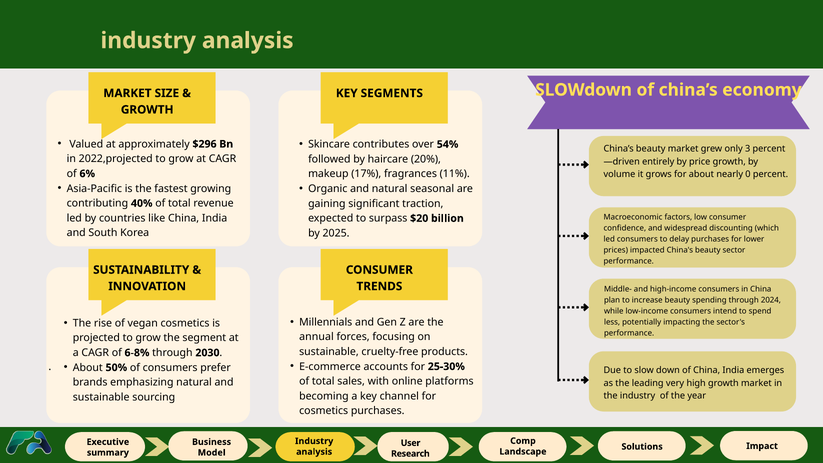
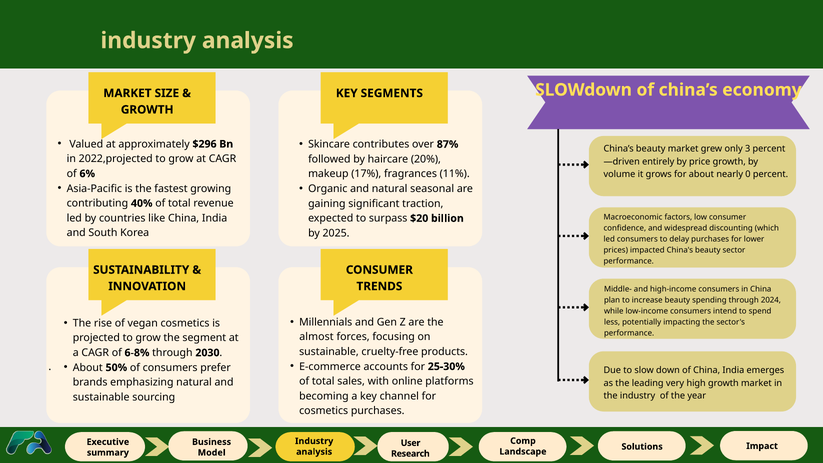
54%: 54% -> 87% (448, 144)
annual: annual -> almost (316, 337)
